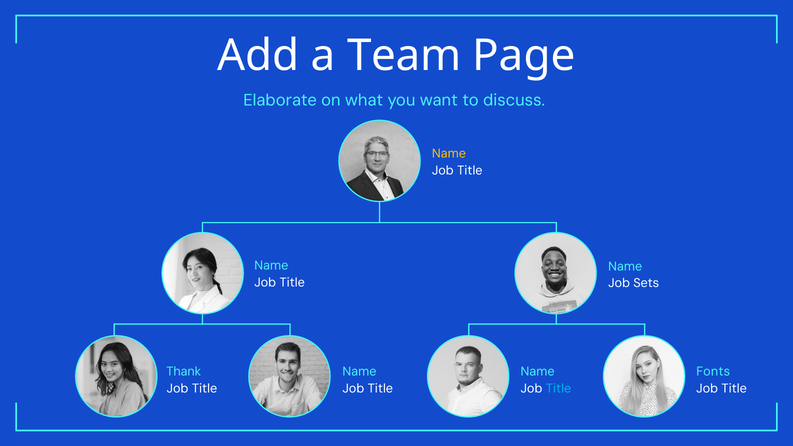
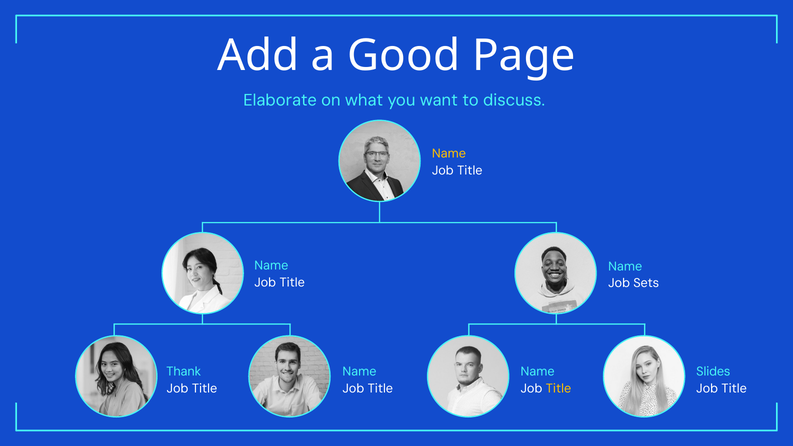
Team: Team -> Good (404, 56)
Fonts: Fonts -> Slides (713, 372)
Title colour: light blue -> yellow (559, 389)
